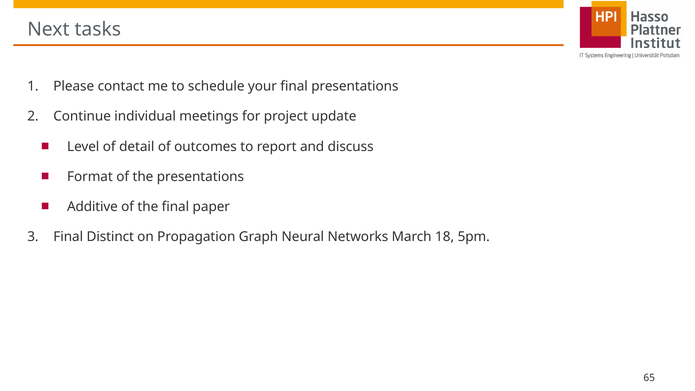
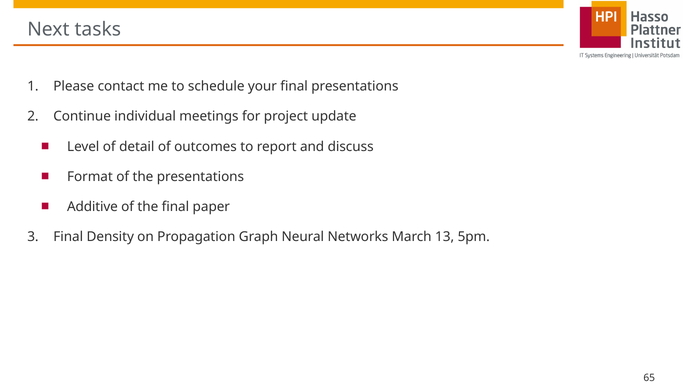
Distinct: Distinct -> Density (110, 237)
18: 18 -> 13 (445, 237)
